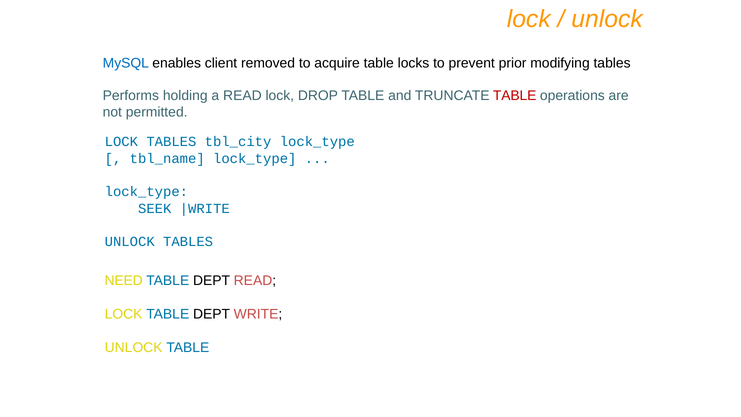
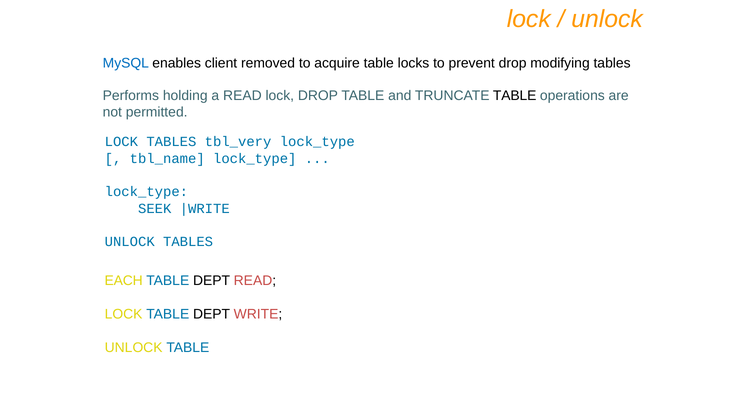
prevent prior: prior -> drop (513, 63)
TABLE colour: red -> black (515, 95)
tbl_city: tbl_city -> tbl_very (238, 142)
NEED: NEED -> EACH (124, 281)
